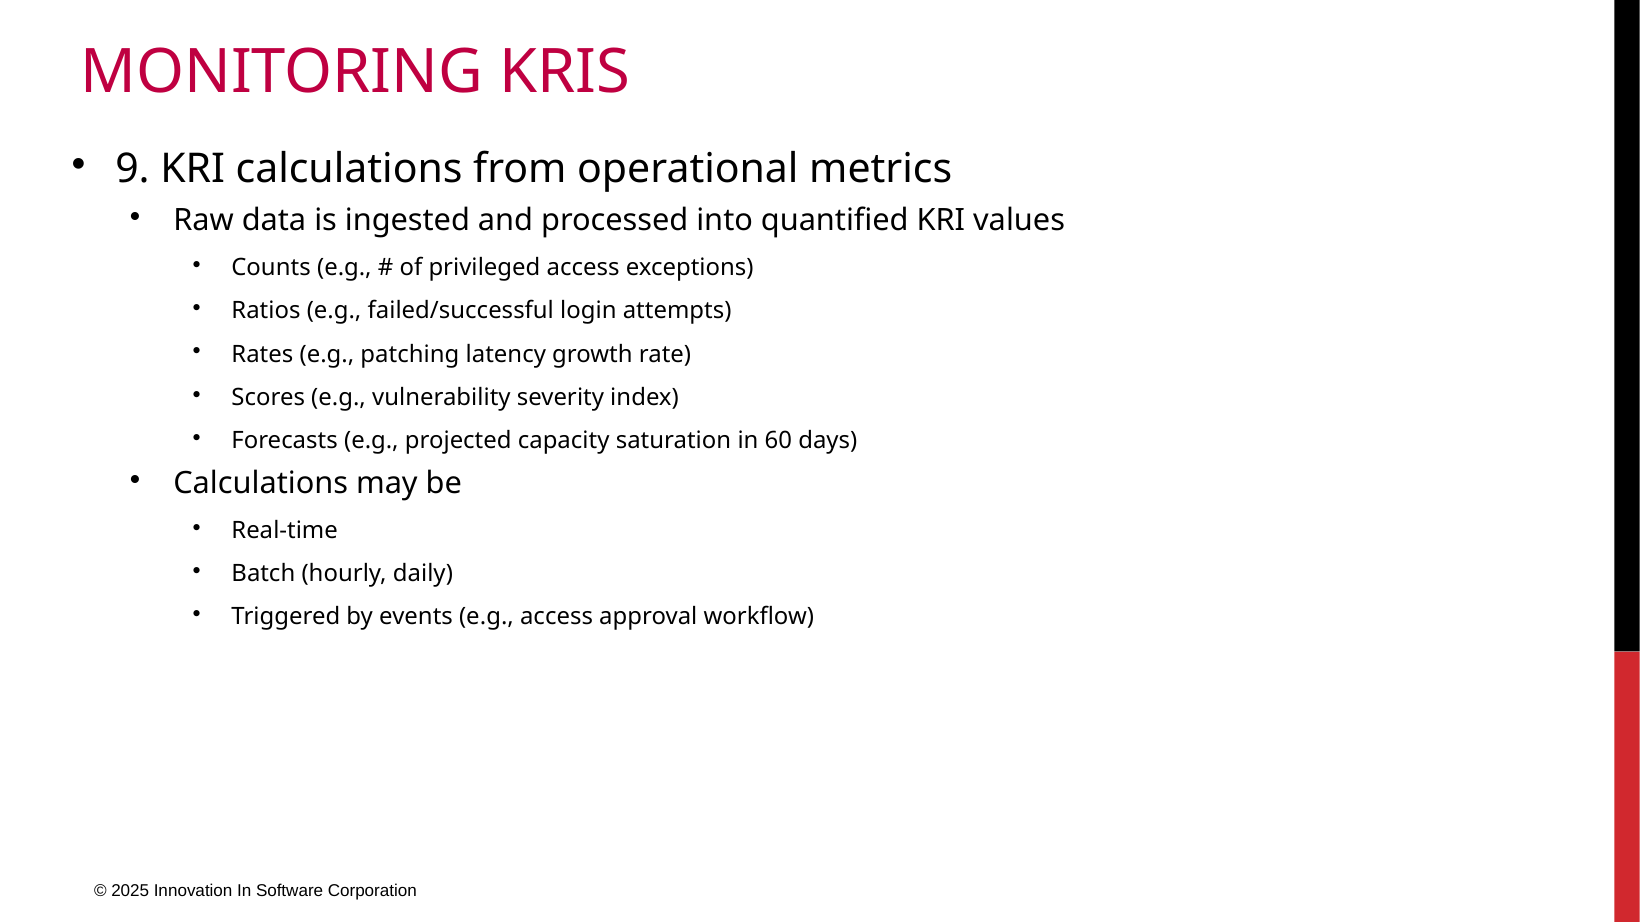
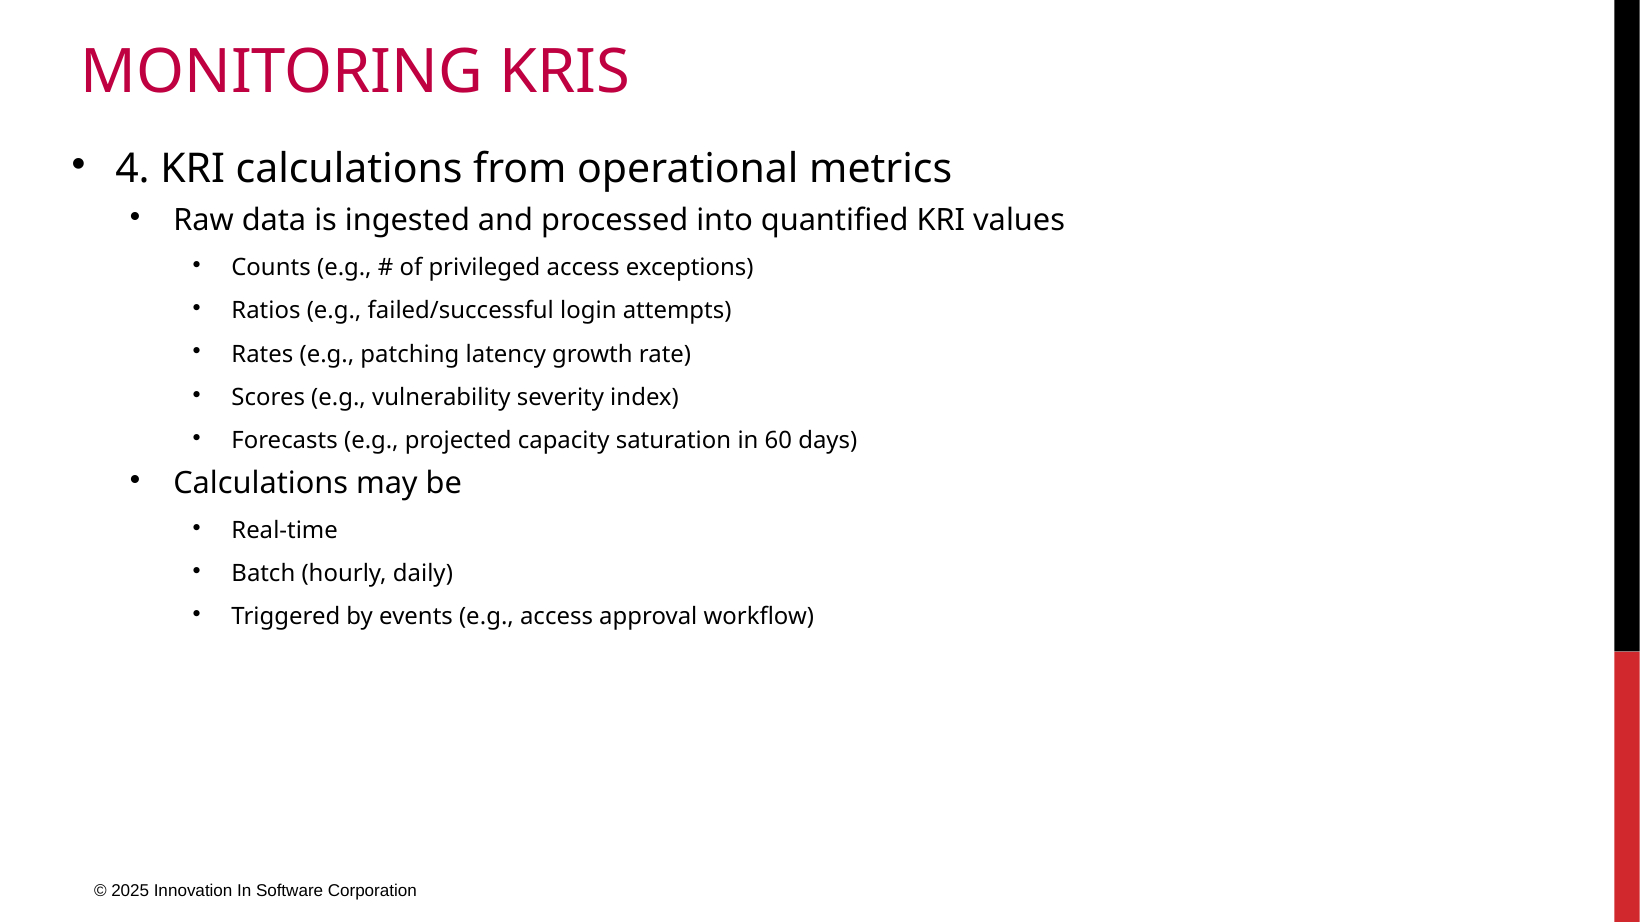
9: 9 -> 4 (132, 169)
